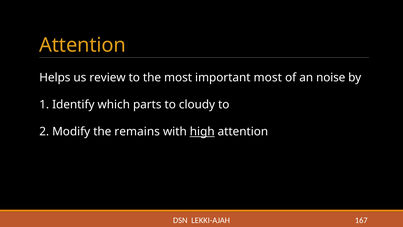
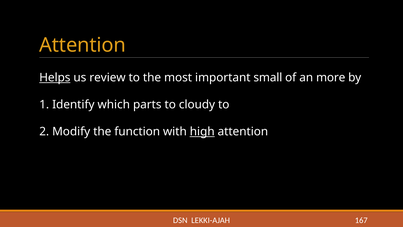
Helps underline: none -> present (55, 77)
important most: most -> small (268, 77)
noise: noise -> more (331, 77)
remains: remains -> function (137, 131)
